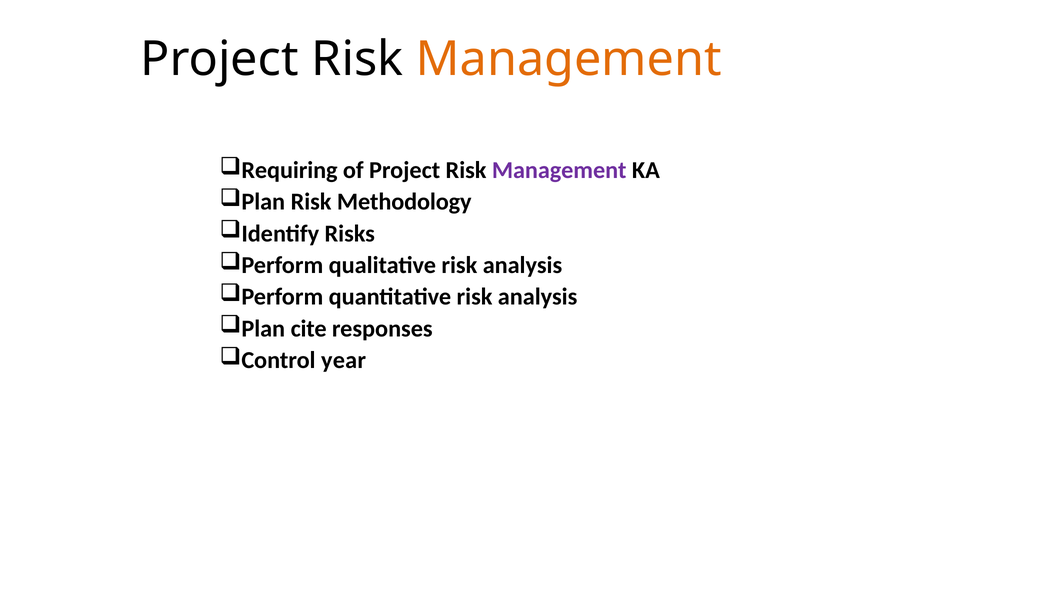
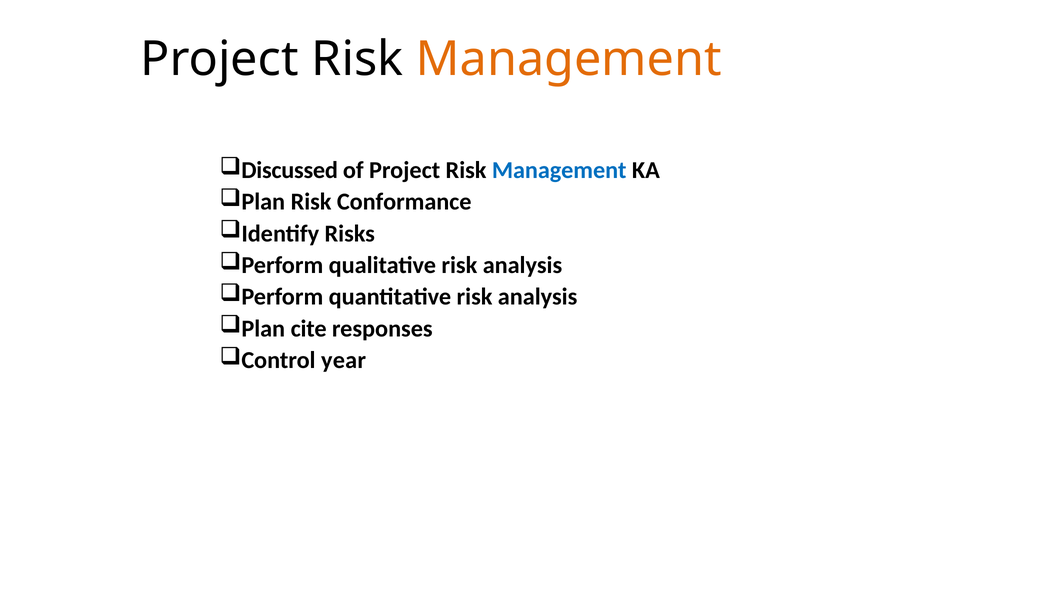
Requiring: Requiring -> Discussed (290, 170)
Management colour: purple -> blue (559, 170)
Methodology: Methodology -> Conformance (404, 202)
